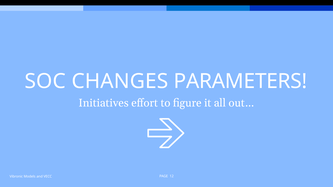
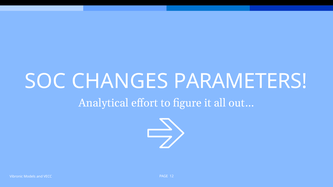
Initiatives: Initiatives -> Analytical (104, 103)
